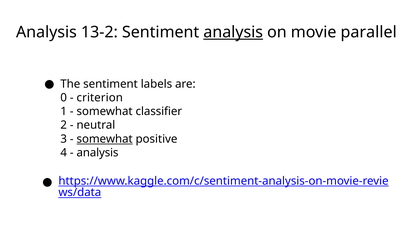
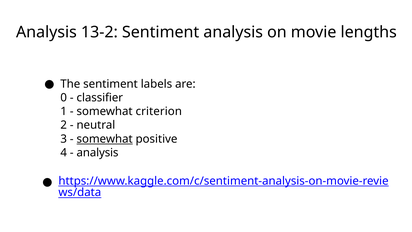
analysis underline: present -> none (233, 32)
parallel: parallel -> lengths (369, 32)
criterion: criterion -> classifier (100, 98)
classifier: classifier -> criterion (159, 111)
